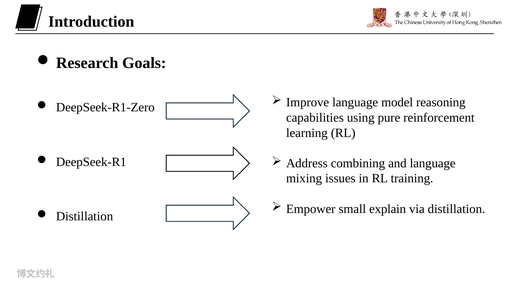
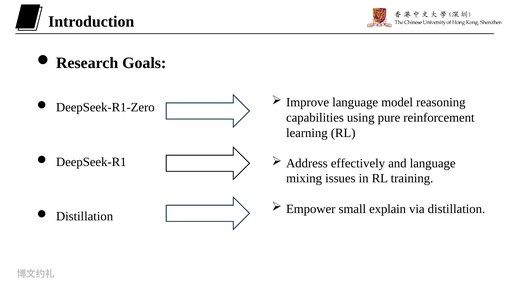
combining: combining -> effectively (358, 164)
